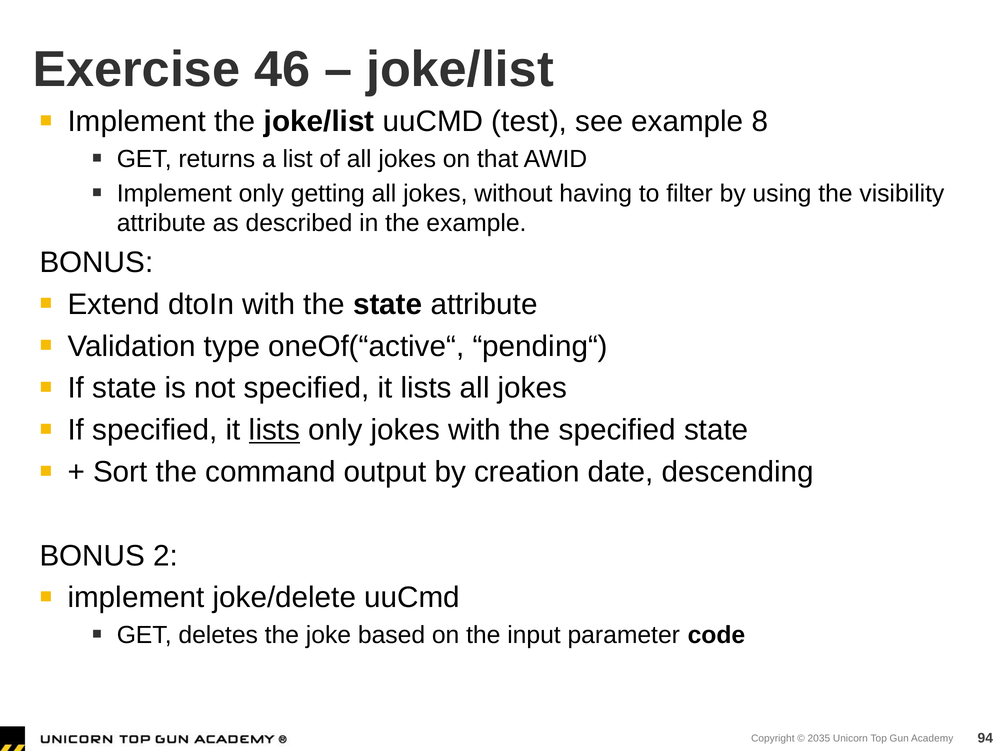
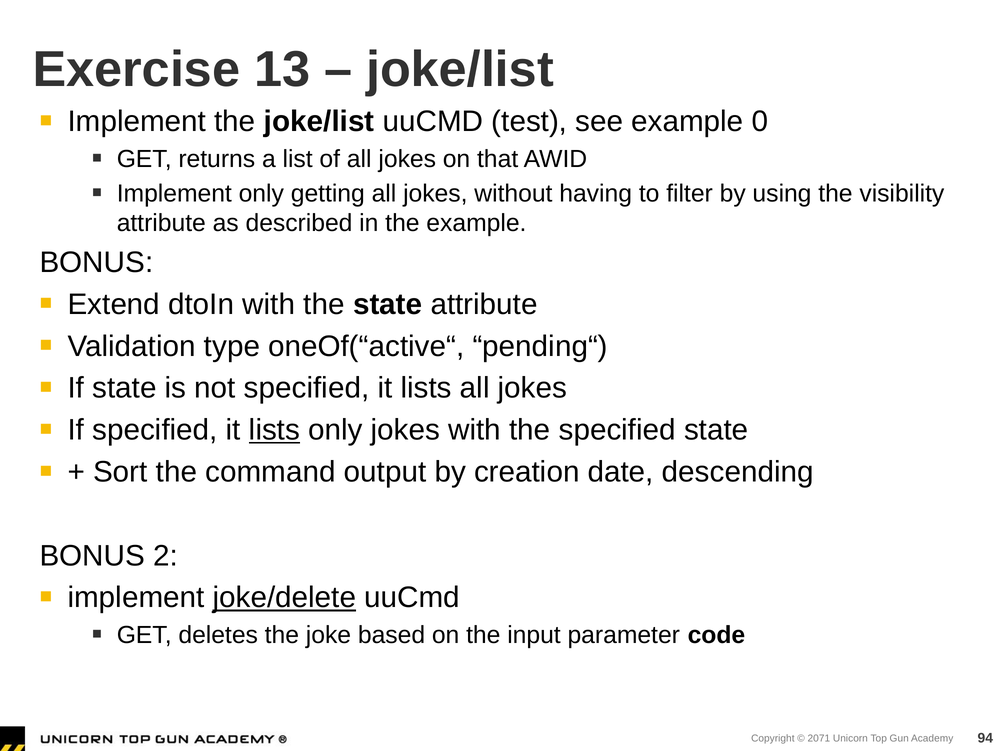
46: 46 -> 13 (282, 70)
8: 8 -> 0 (760, 122)
joke/delete underline: none -> present (284, 598)
2035: 2035 -> 2071 (819, 739)
